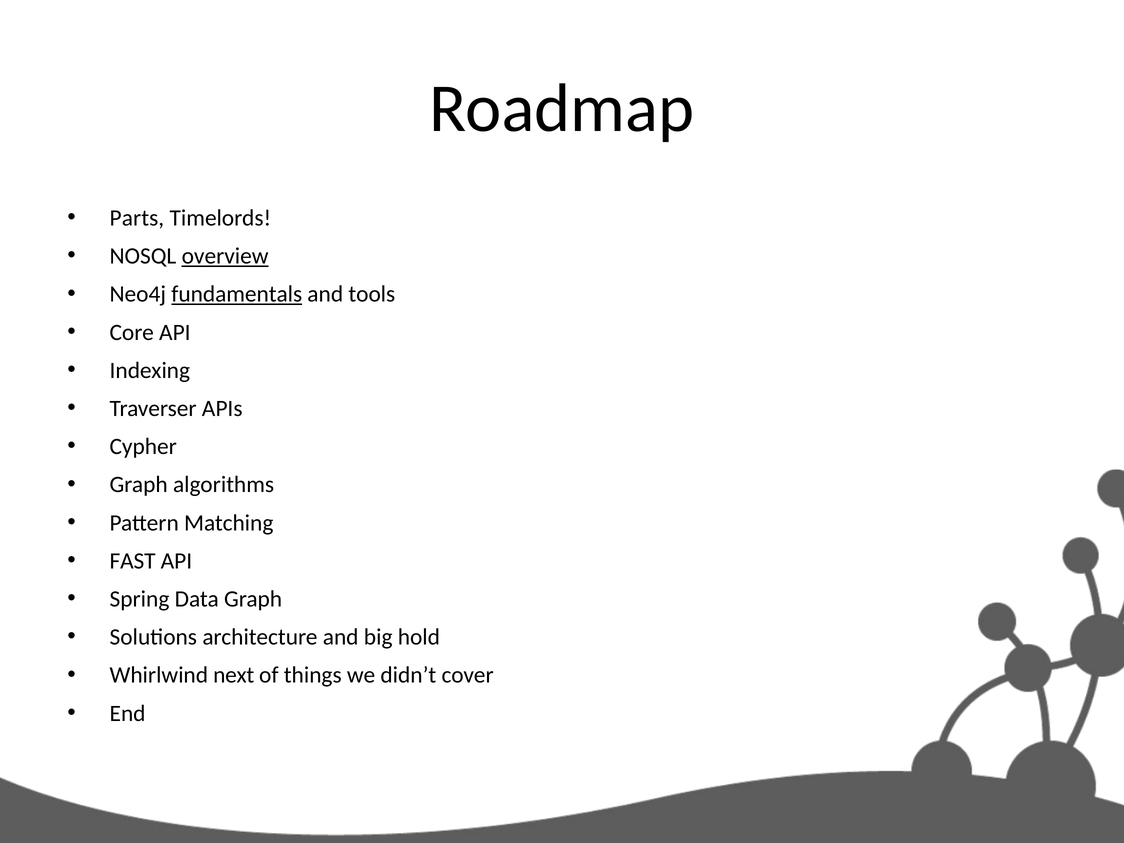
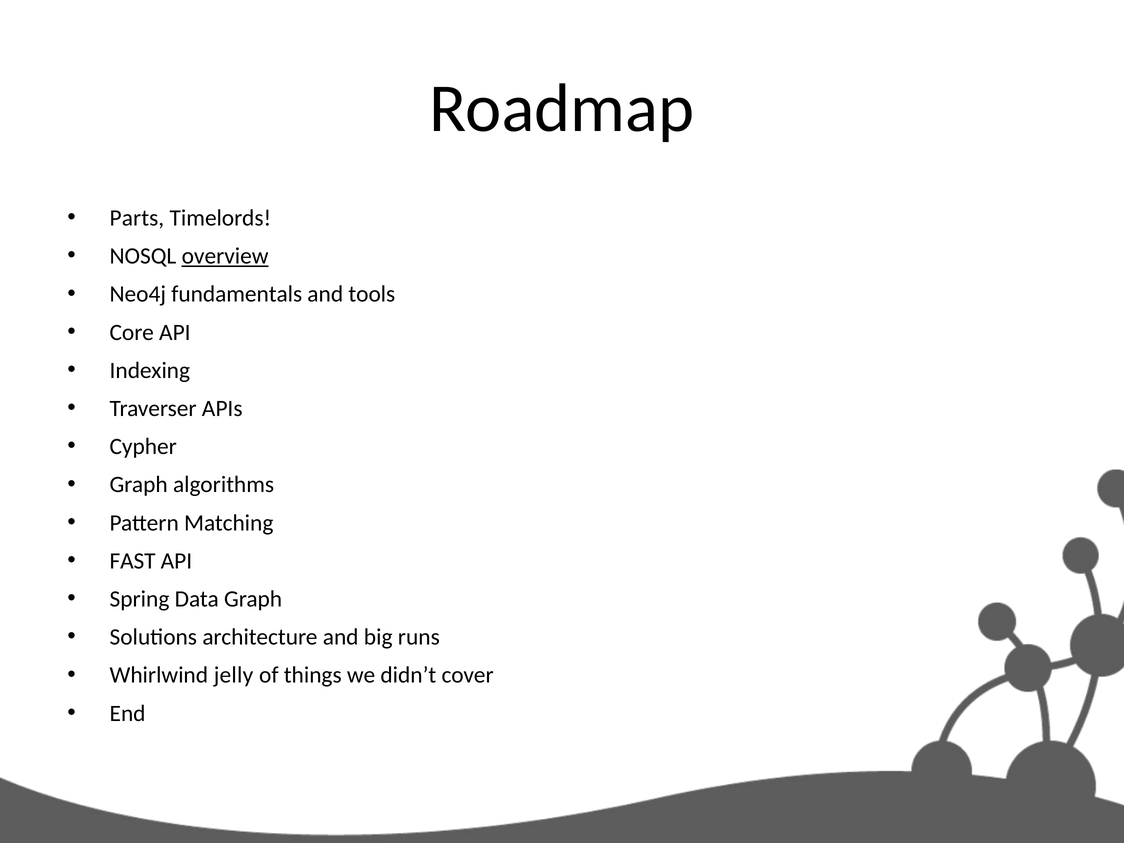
fundamentals underline: present -> none (237, 294)
hold: hold -> runs (419, 637)
next: next -> jelly (233, 675)
